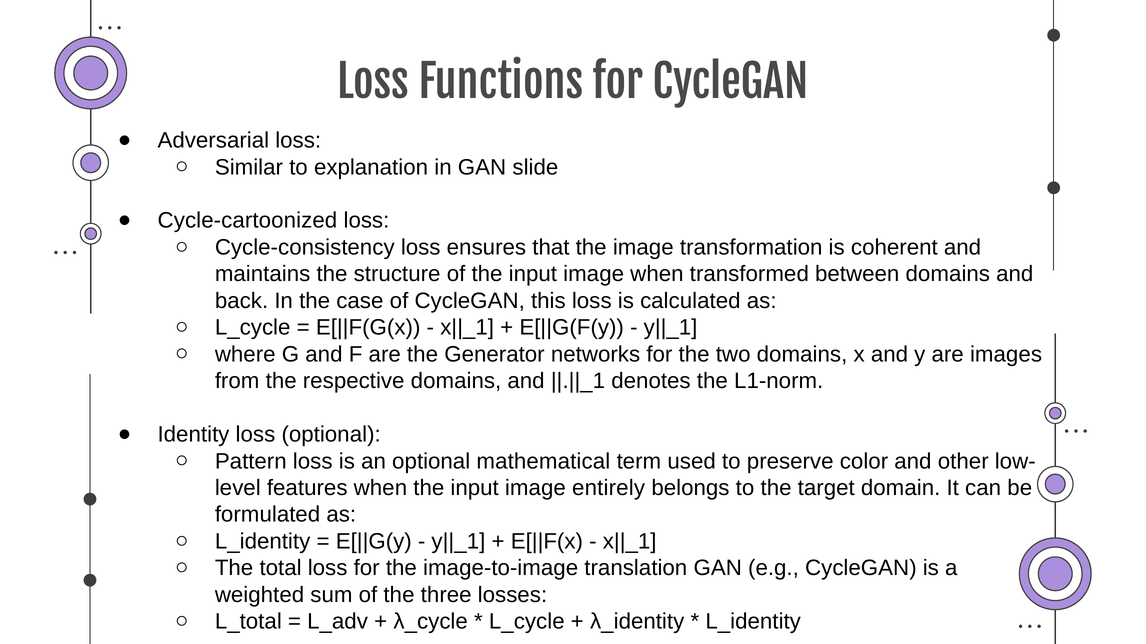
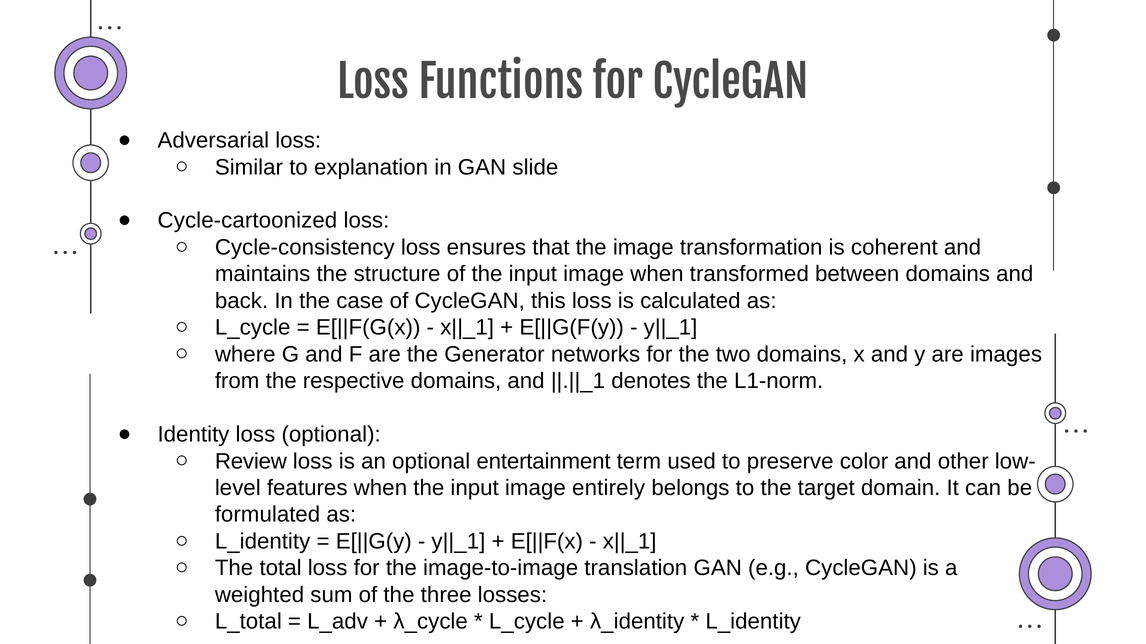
Pattern: Pattern -> Review (251, 462)
mathematical: mathematical -> entertainment (544, 462)
